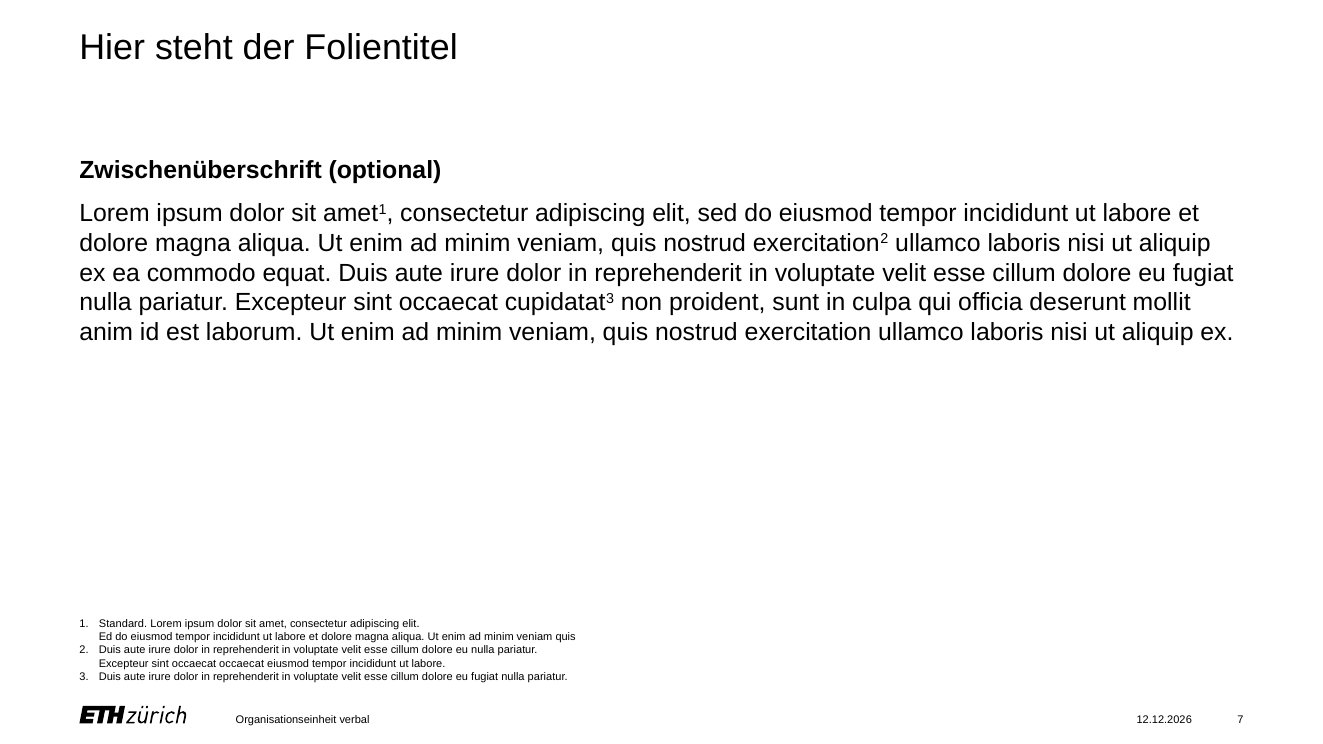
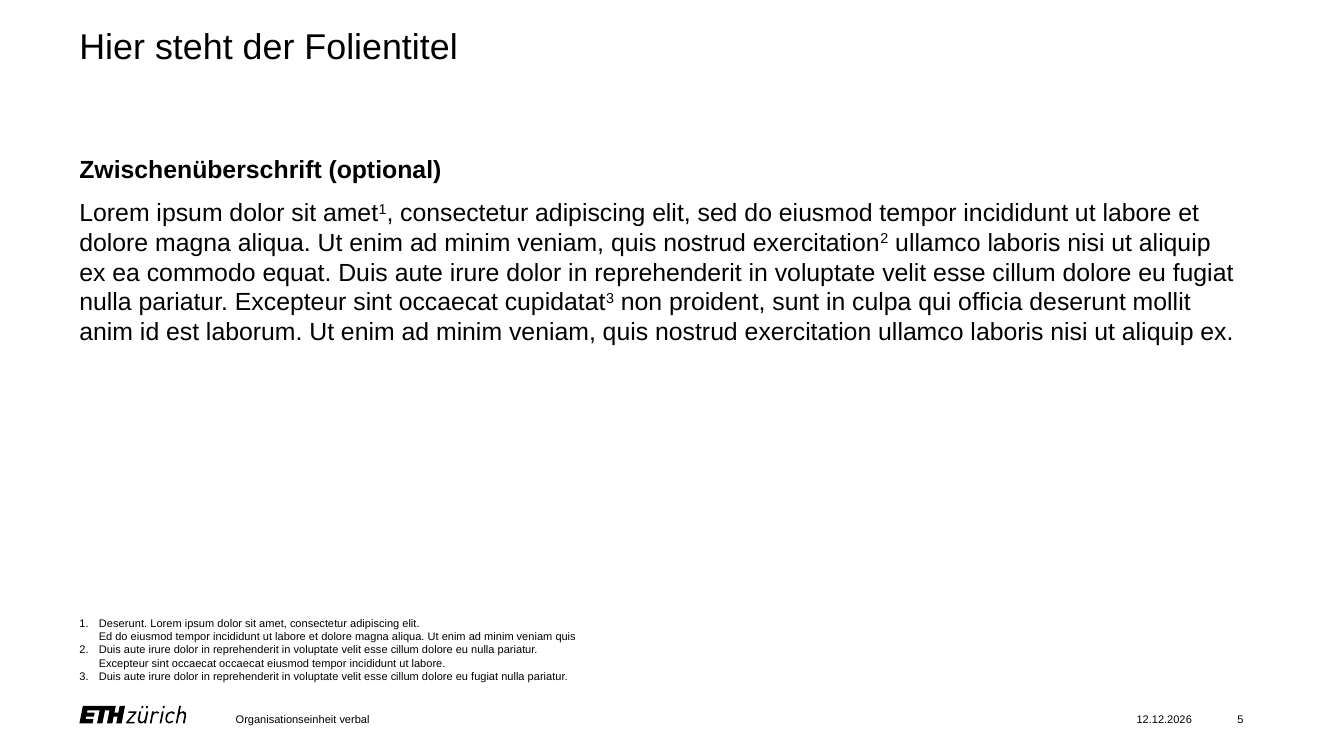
Standard: Standard -> Deserunt (123, 624)
7: 7 -> 5 (1241, 720)
